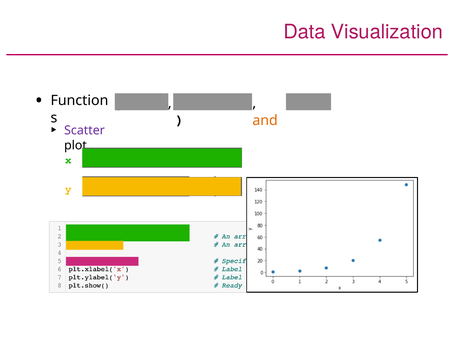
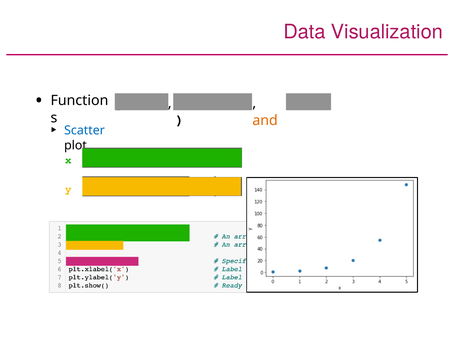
Scatter colour: purple -> blue (84, 130)
